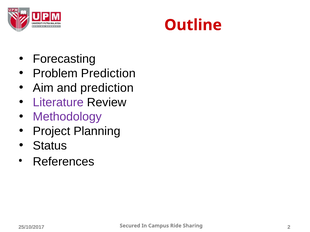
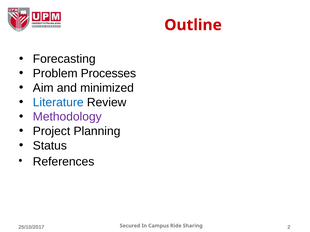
Problem Prediction: Prediction -> Processes (108, 74)
and prediction: prediction -> minimized (107, 88)
Literature colour: purple -> blue (58, 103)
